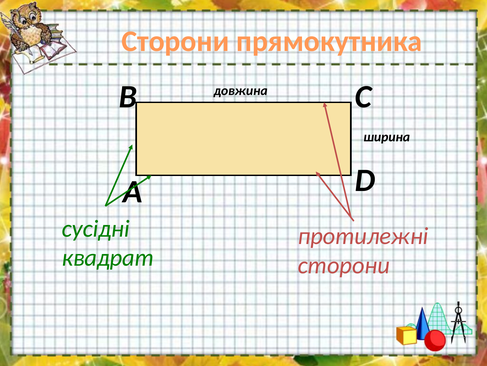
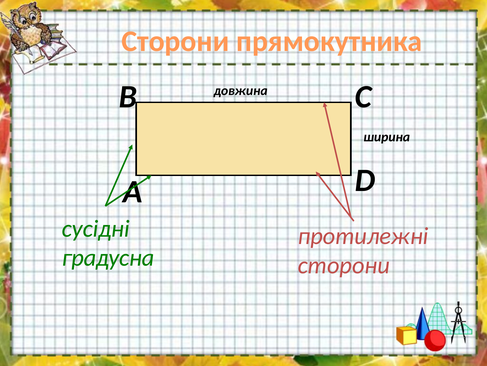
квадрат: квадрат -> градусна (108, 257)
